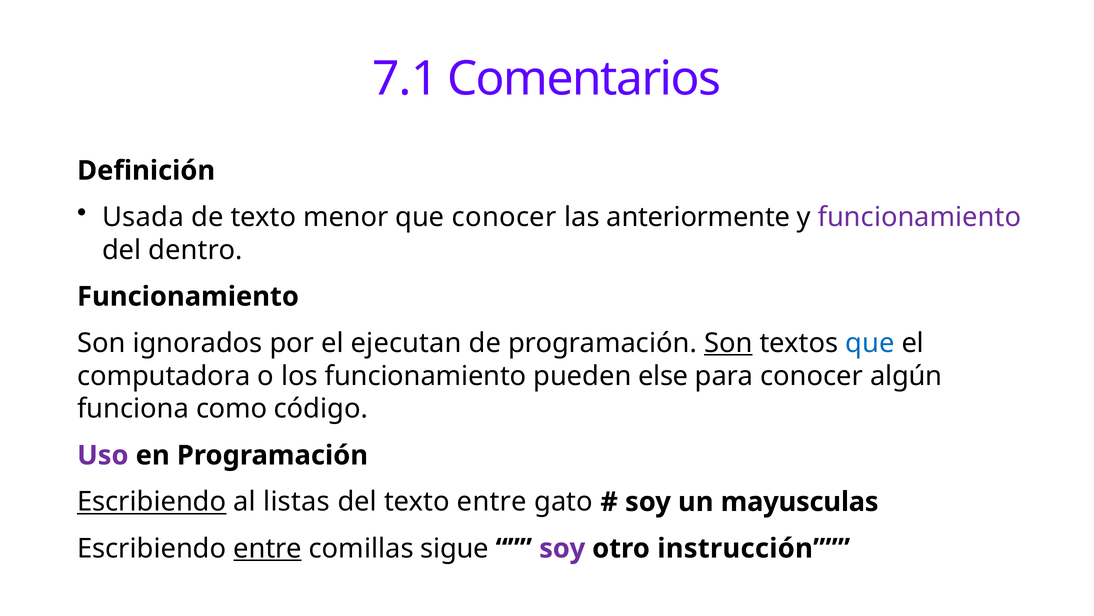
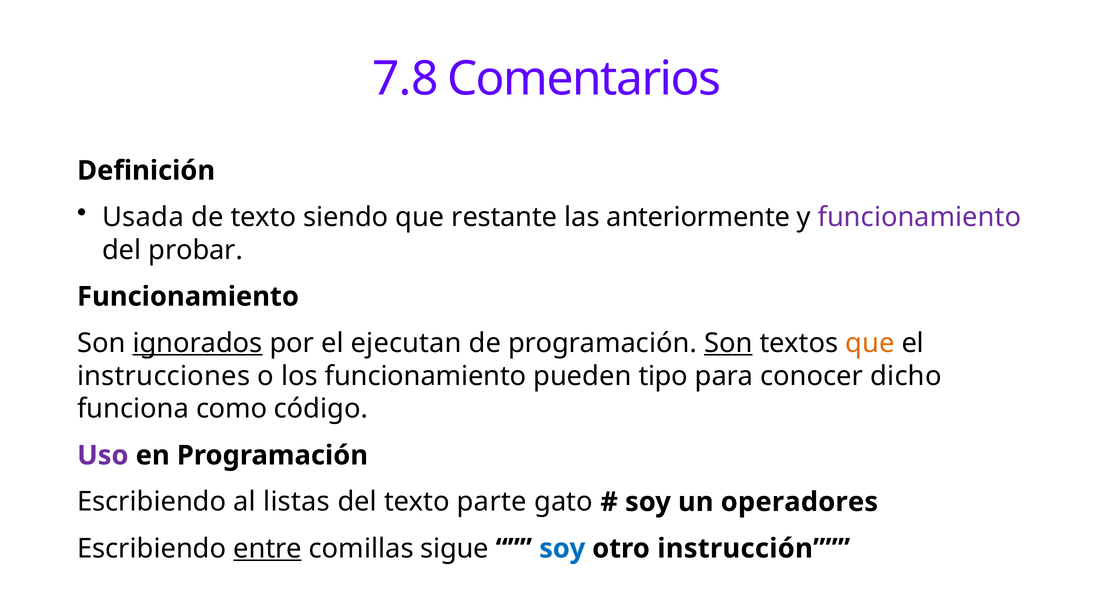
7.1: 7.1 -> 7.8 (405, 79)
menor: menor -> siendo (346, 217)
que conocer: conocer -> restante (504, 217)
dentro: dentro -> probar (196, 250)
ignorados underline: none -> present (198, 343)
que colour: blue -> orange (870, 343)
computadora: computadora -> instrucciones (164, 376)
else: else -> tipo (663, 376)
algún: algún -> dicho (906, 376)
Escribiendo underline: present -> none (152, 501)
texto entre: entre -> parte (492, 501)
mayusculas: mayusculas -> operadores (799, 501)
soy colour: purple -> blue (562, 548)
